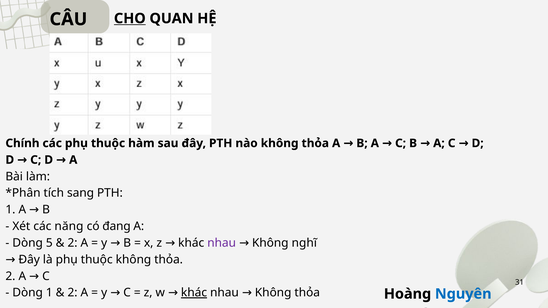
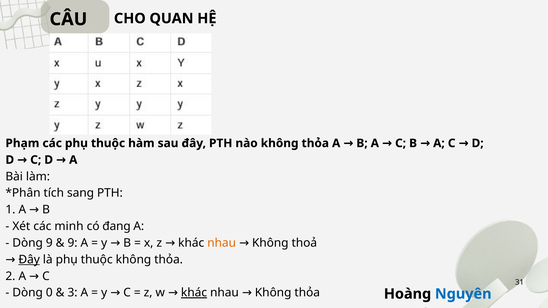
CHO underline: present -> none (130, 18)
Chính: Chính -> Phạm (22, 143)
năng: năng -> minh (69, 226)
Dòng 5: 5 -> 9 (49, 243)
2: 2 -> 9 (72, 243)
nhau colour: purple -> orange (222, 243)
nghĩ: nghĩ -> thoả (304, 243)
Đây underline: none -> present (29, 260)
Dòng 1: 1 -> 0 (49, 293)
2: 2 -> 3 (72, 293)
